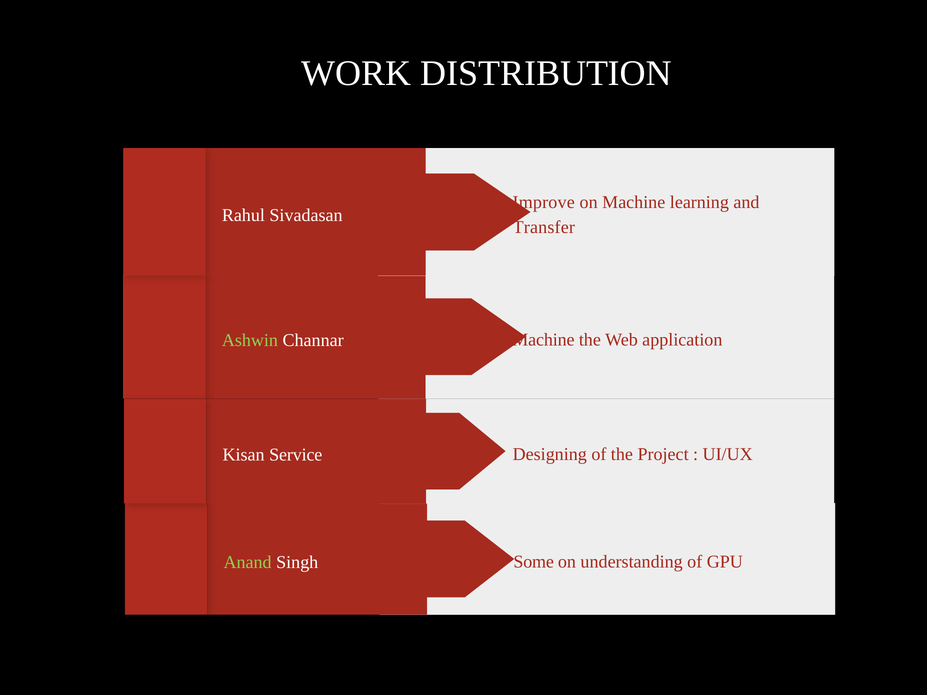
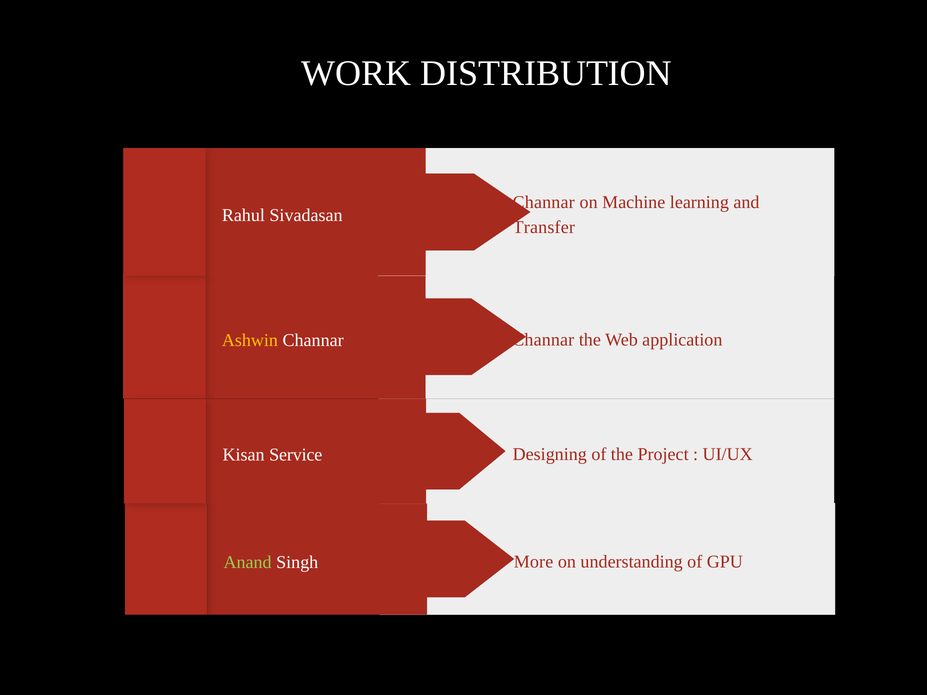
Improve: Improve -> Channar (544, 203)
Ashwin colour: light green -> yellow (250, 340)
Machine: Machine -> Channar (543, 340)
Some: Some -> More (534, 562)
